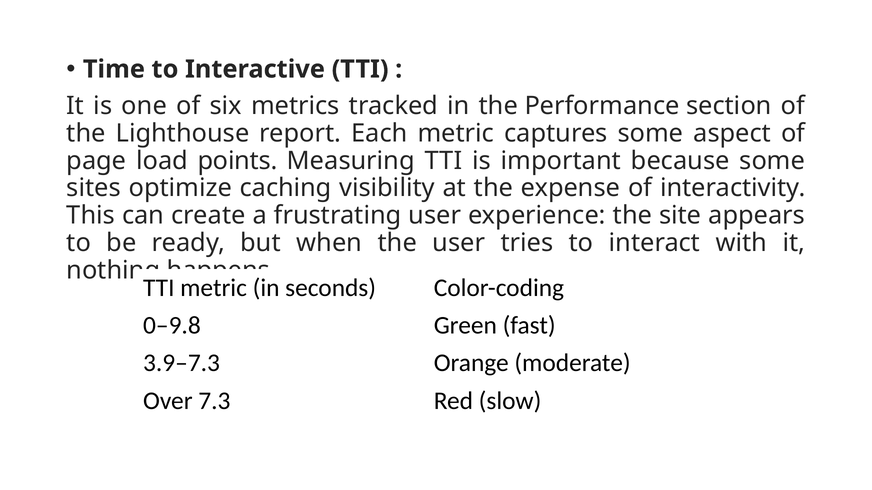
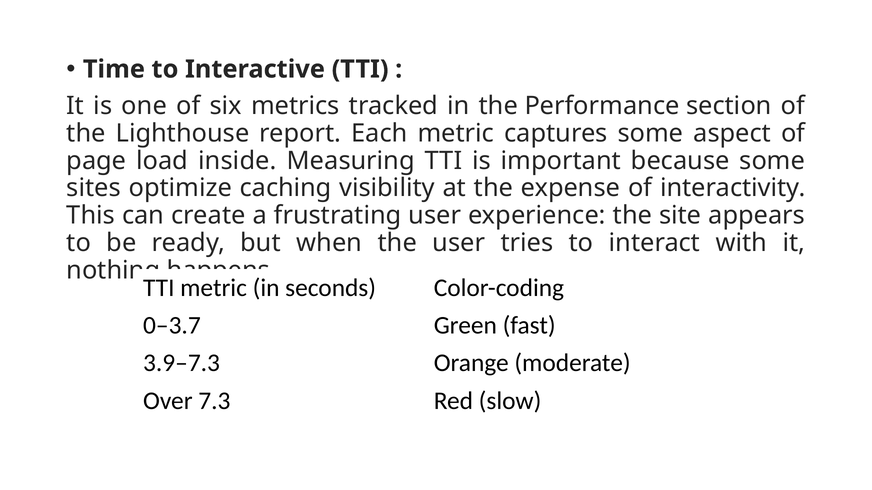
points: points -> inside (237, 161)
0–9.8: 0–9.8 -> 0–3.7 (172, 326)
